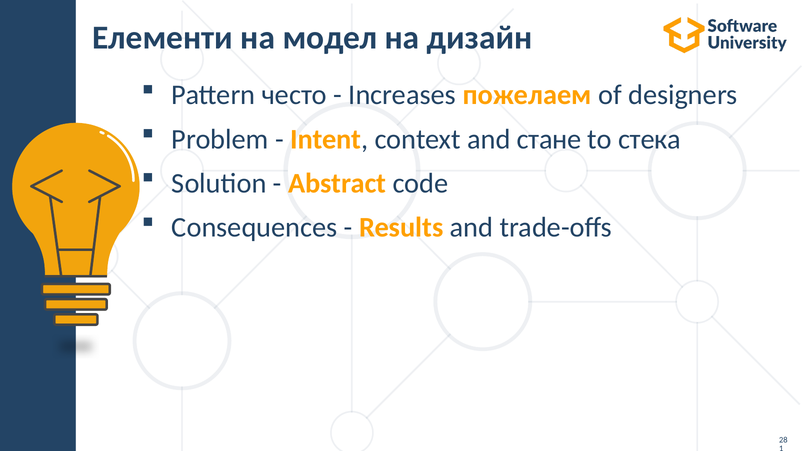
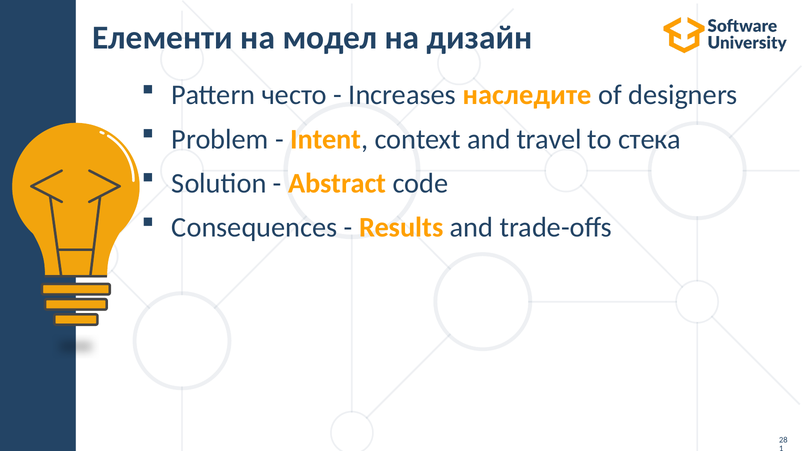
пожелаем: пожелаем -> наследите (527, 95)
стане: стане -> travel (549, 139)
